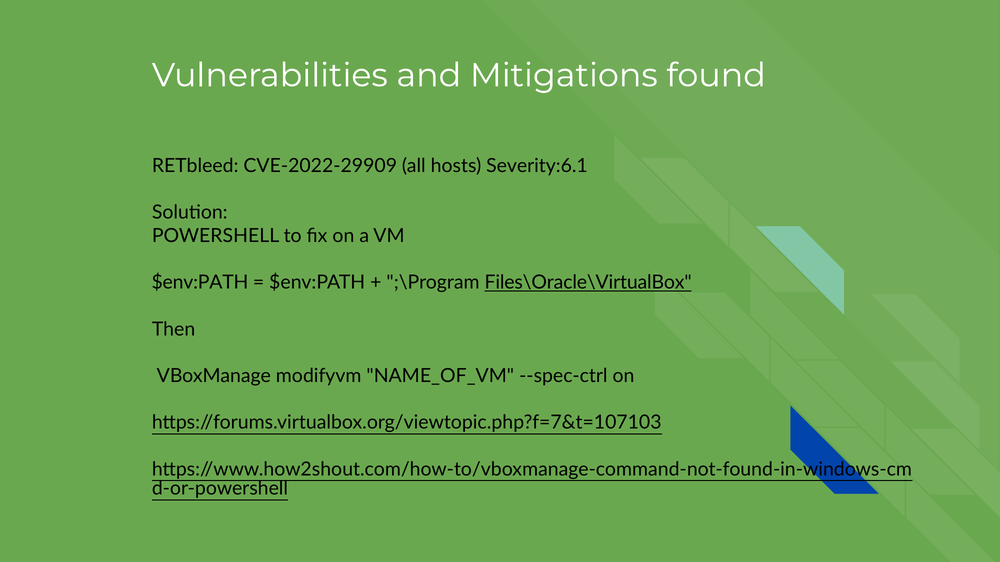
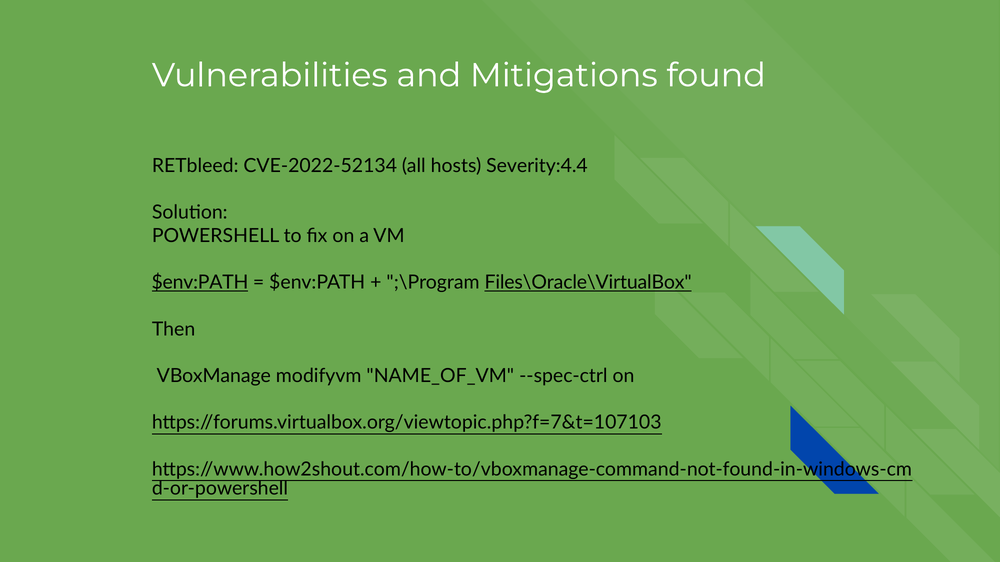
CVE-2022-29909: CVE-2022-29909 -> CVE-2022-52134 (320, 166)
Severity:6.1: Severity:6.1 -> Severity:4.4 (537, 166)
$env:PATH underline: none -> present (200, 283)
